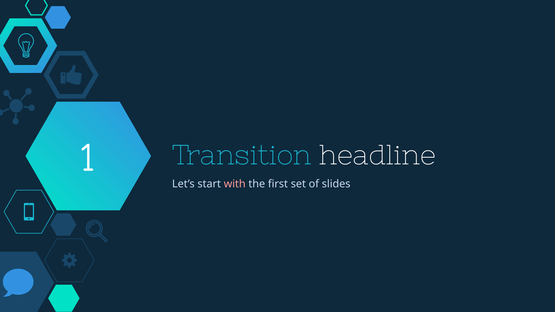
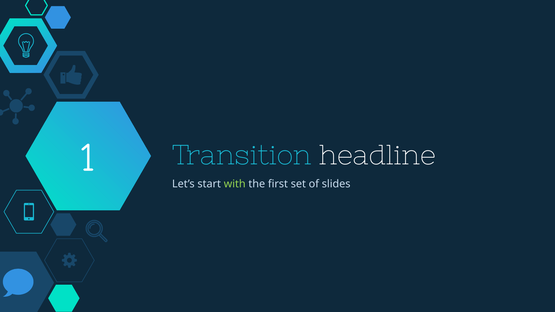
with colour: pink -> light green (235, 184)
